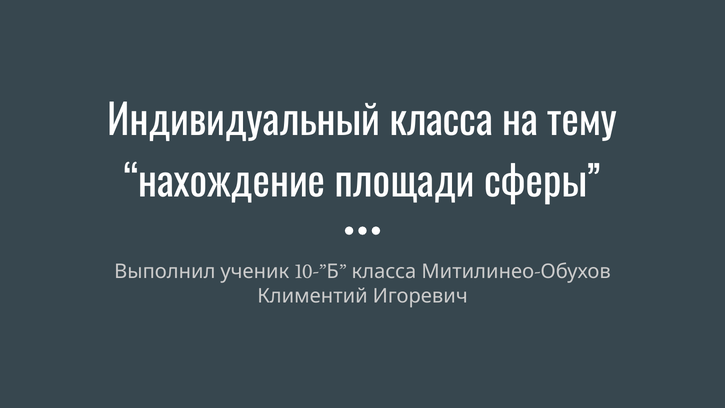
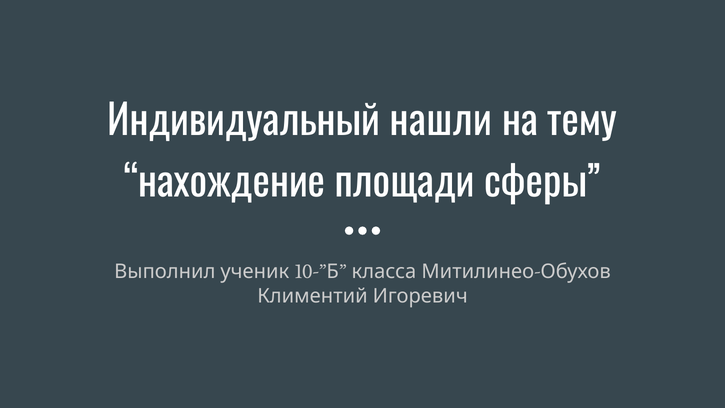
Индивидуальный класса: класса -> нашли (441, 122)
